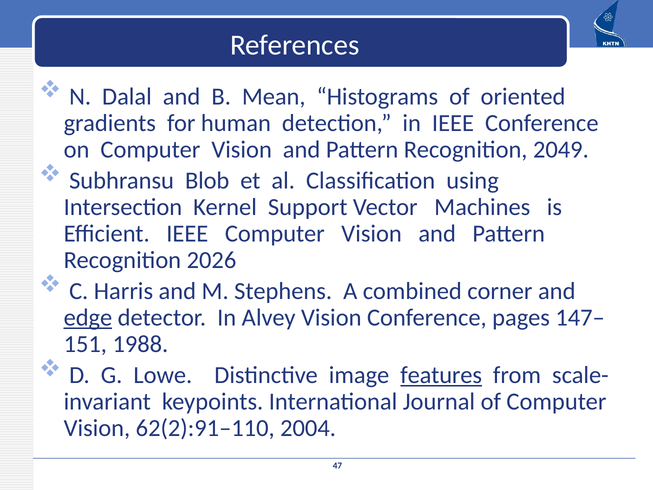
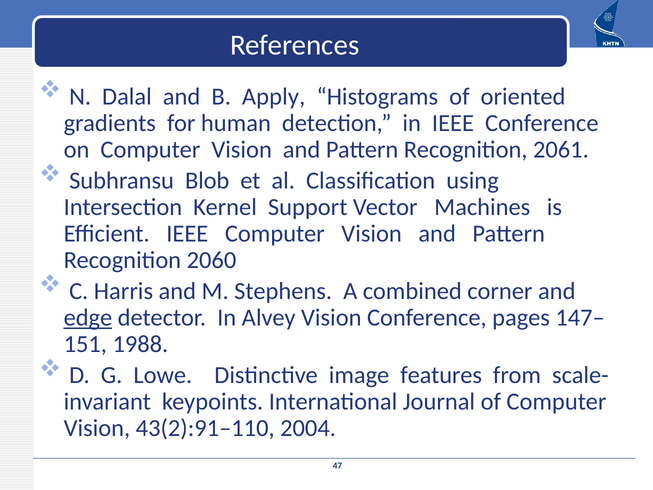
Mean: Mean -> Apply (274, 97)
2049: 2049 -> 2061 (561, 150)
2026: 2026 -> 2060 (211, 260)
features underline: present -> none (441, 375)
62(2):91–110: 62(2):91–110 -> 43(2):91–110 (205, 428)
